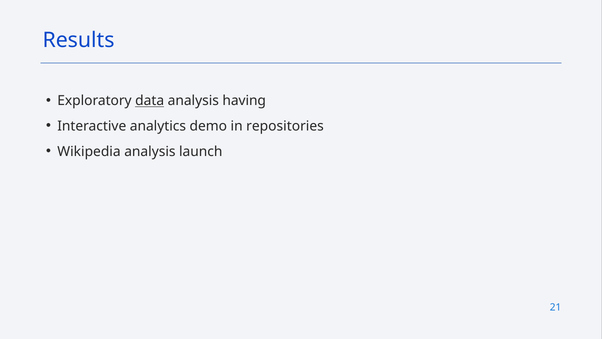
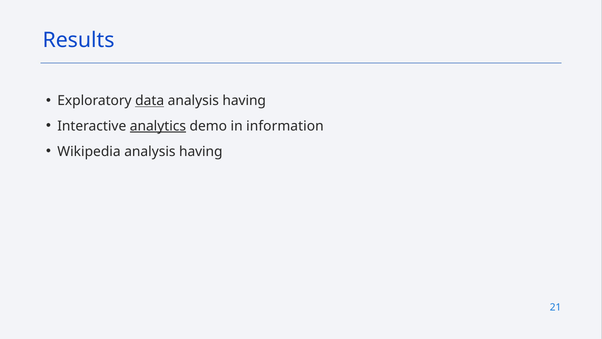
analytics underline: none -> present (158, 126)
repositories: repositories -> information (285, 126)
launch: launch -> having (201, 151)
